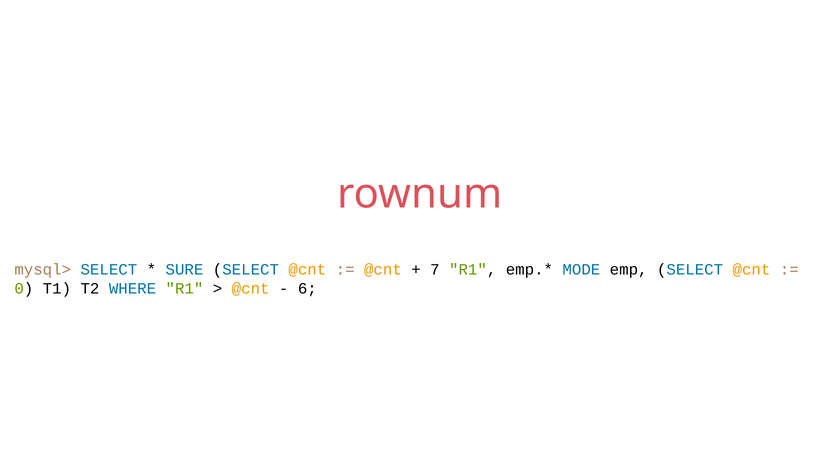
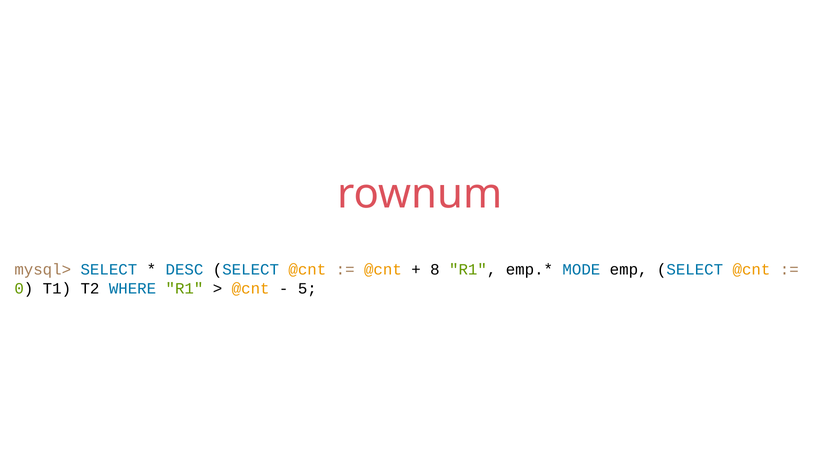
SURE: SURE -> DESC (184, 270)
7: 7 -> 8 (435, 270)
6: 6 -> 5 (307, 289)
